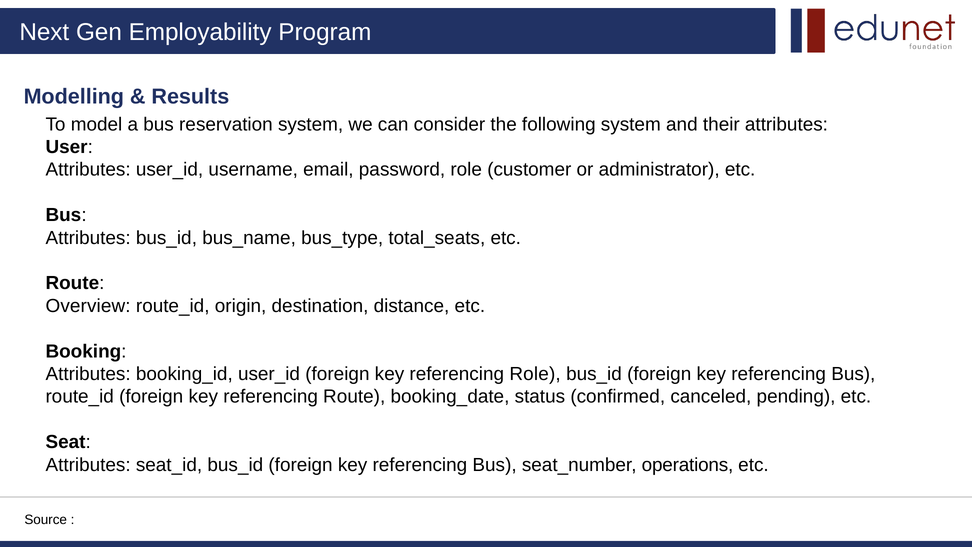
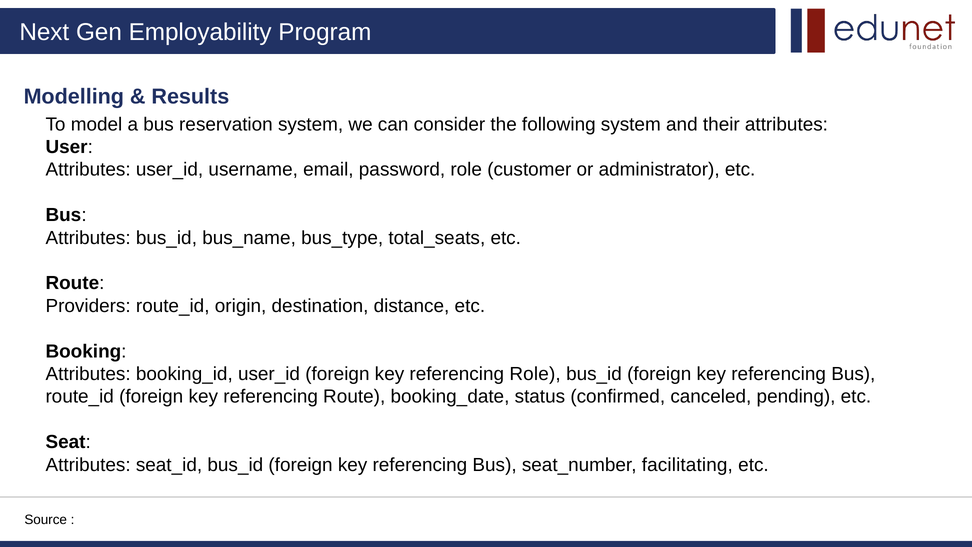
Overview: Overview -> Providers (88, 306)
operations: operations -> facilitating (687, 465)
